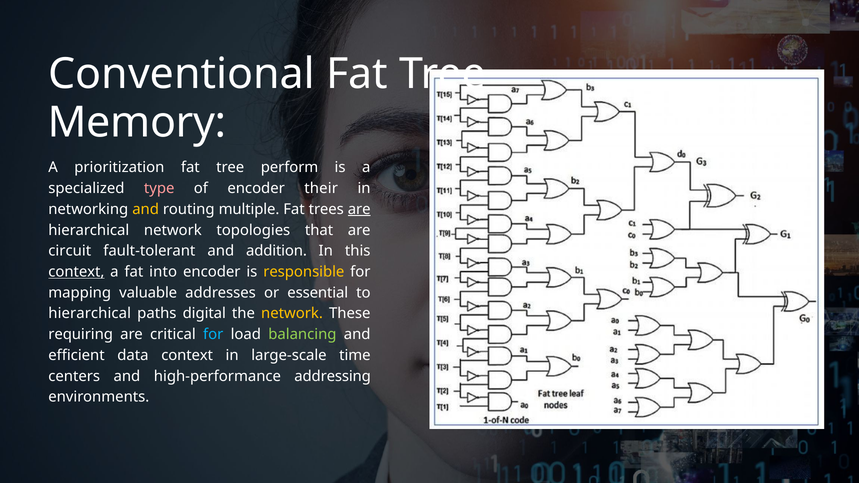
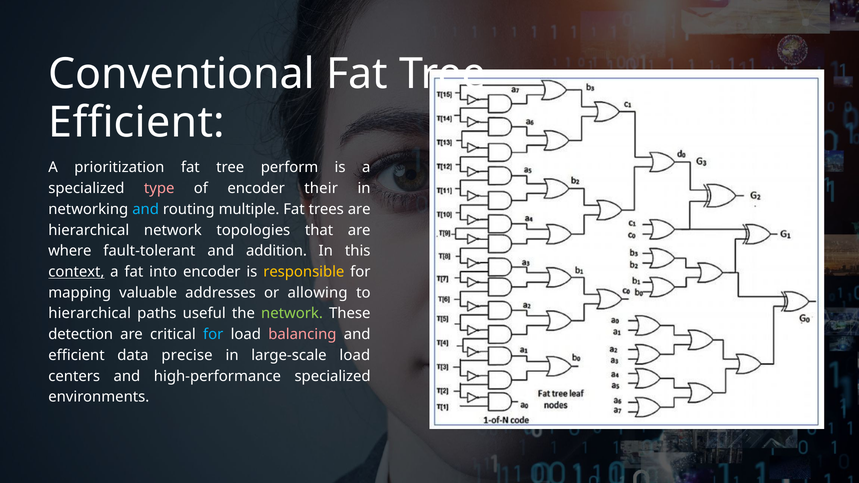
Memory: Memory -> Efficient (137, 122)
and colour: yellow -> light blue (146, 209)
are underline: present -> none (359, 209)
circuit: circuit -> where (70, 251)
essential: essential -> allowing (318, 293)
digital: digital -> useful (204, 314)
network colour: yellow -> light green (292, 314)
requiring: requiring -> detection (81, 335)
balancing colour: light green -> pink (302, 335)
data context: context -> precise (187, 355)
large-scale time: time -> load (355, 355)
high-performance addressing: addressing -> specialized (333, 376)
